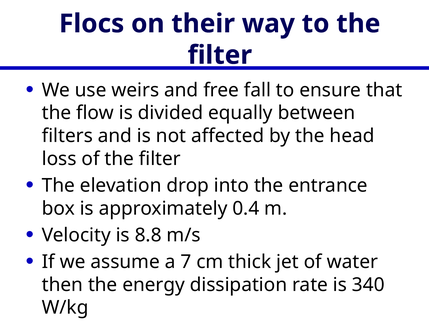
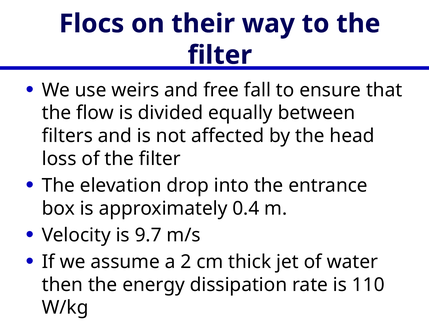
8.8: 8.8 -> 9.7 (148, 235)
7: 7 -> 2 (186, 262)
340: 340 -> 110 (368, 285)
